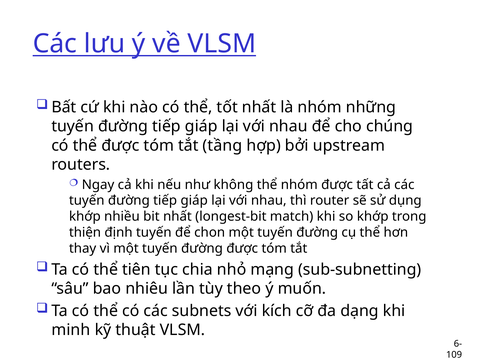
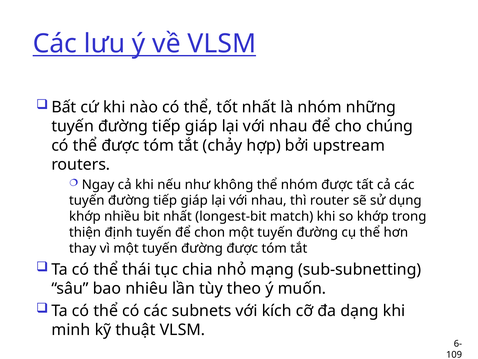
tầng: tầng -> chảy (223, 145)
tiên: tiên -> thái (136, 269)
